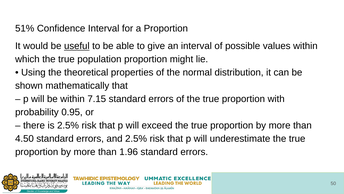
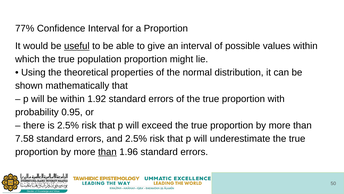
51%: 51% -> 77% (25, 28)
7.15: 7.15 -> 1.92 (97, 99)
4.50: 4.50 -> 7.58 (24, 138)
than underline: none -> present (107, 151)
